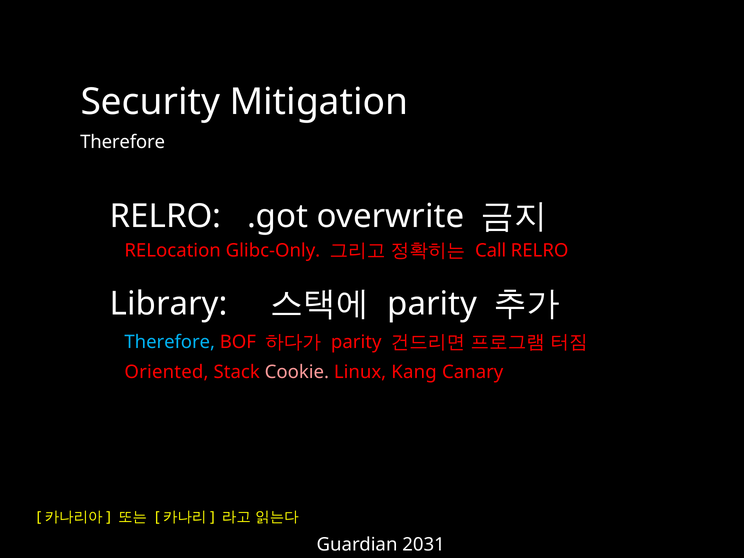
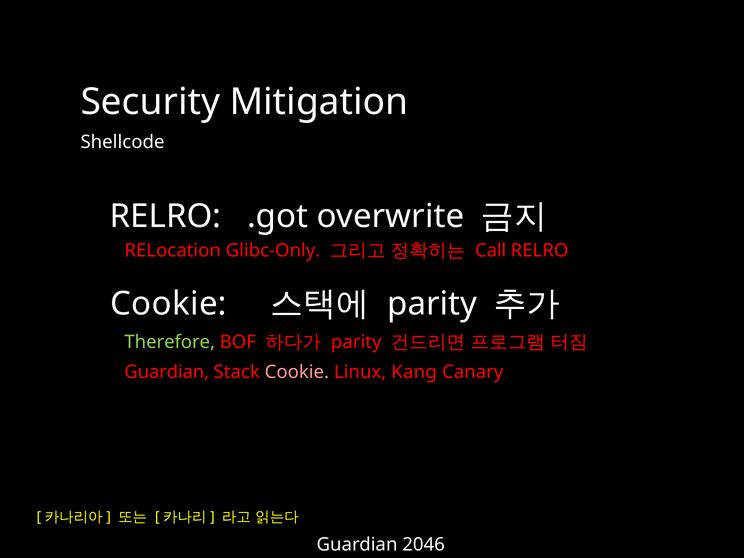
Therefore: Therefore -> Shellcode (123, 142)
Library: Library -> Cookie (169, 304)
Therefore colour: light blue -> light green (170, 342)
Oriented: Oriented -> Guardian (167, 372)
2031: 2031 -> 2046 (424, 545)
